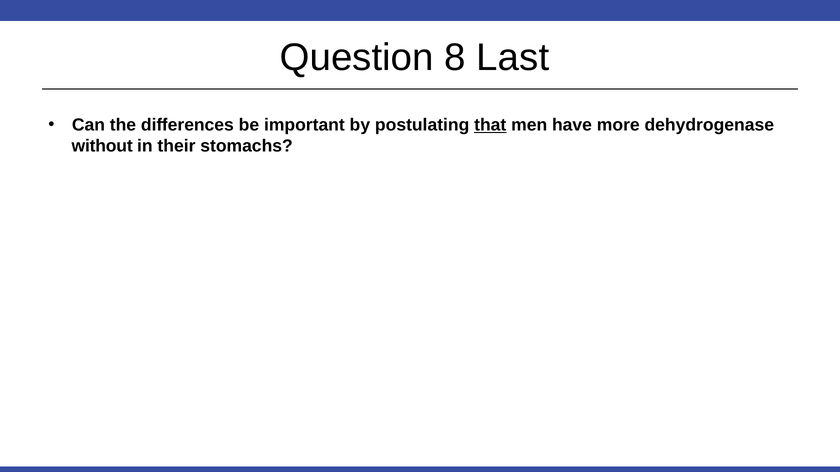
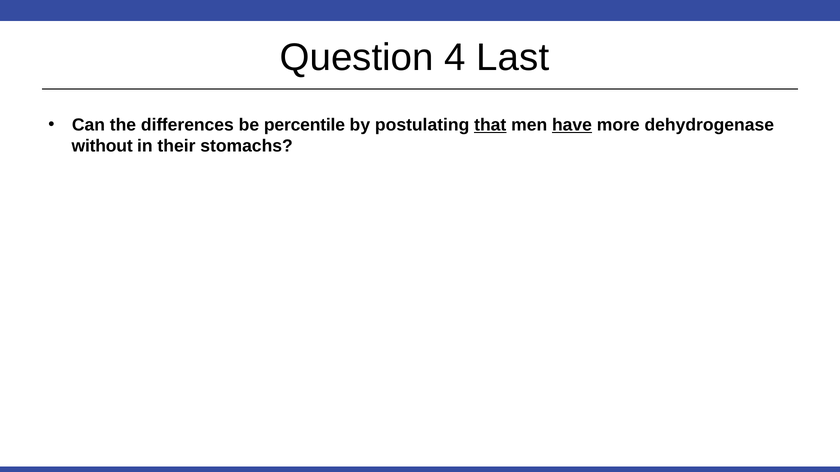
8: 8 -> 4 (455, 58)
important: important -> percentile (304, 125)
have underline: none -> present (572, 125)
